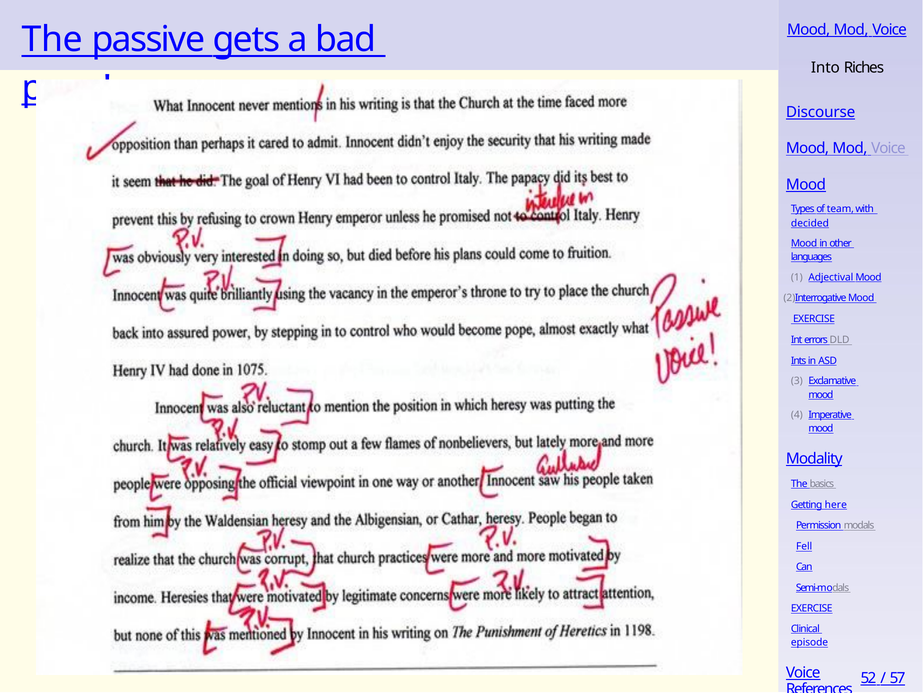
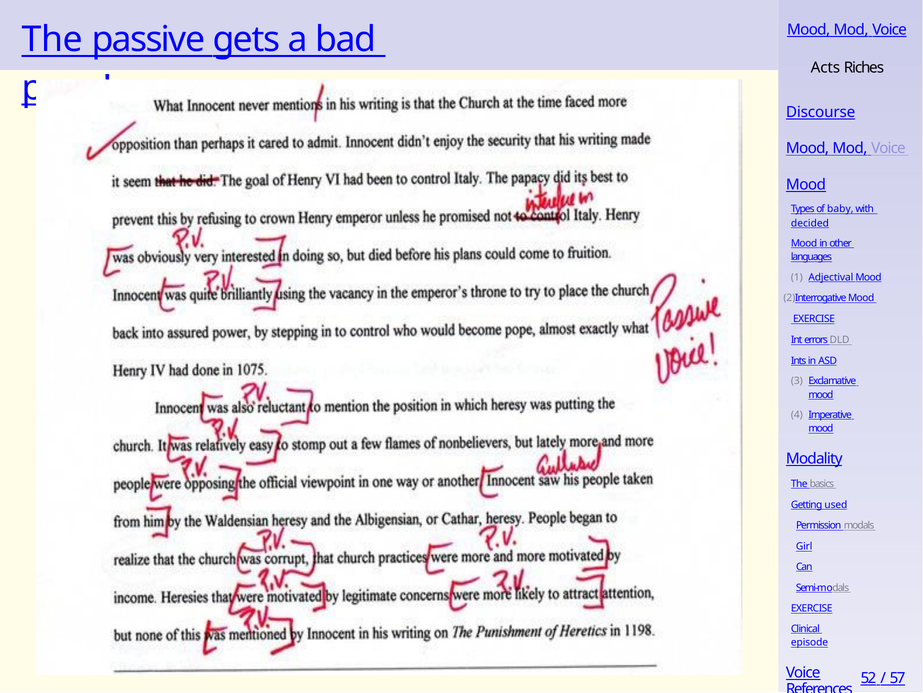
Into: Into -> Acts (825, 68)
team: team -> baby (840, 209)
here: here -> used (836, 505)
Fell: Fell -> Girl (804, 546)
